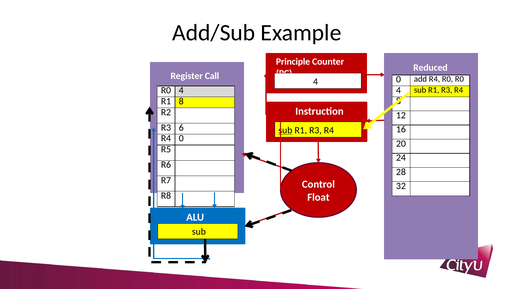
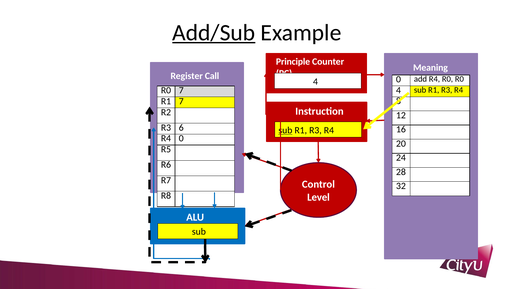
Add/Sub underline: none -> present (214, 33)
Reduced: Reduced -> Meaning (430, 68)
4: 4 -> 7 (181, 90)
R1 8: 8 -> 7 (181, 101)
Float: Float -> Level (318, 197)
